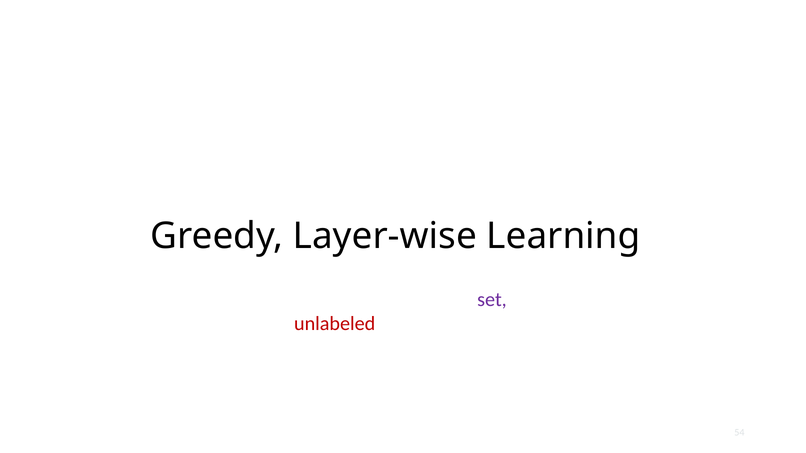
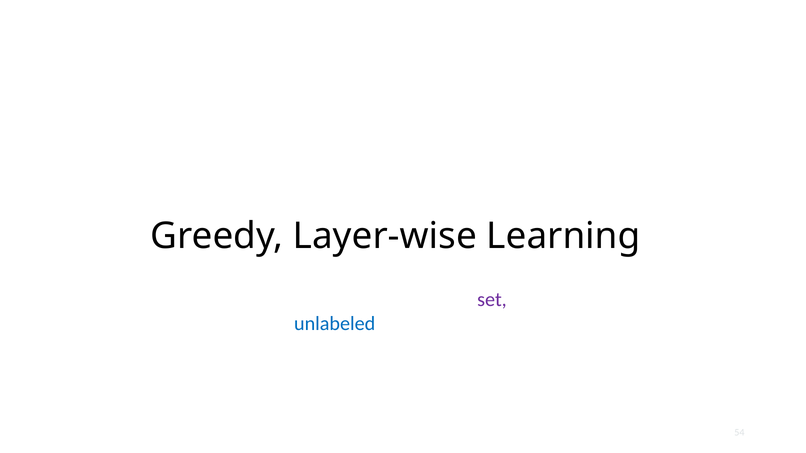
unlabeled colour: red -> blue (335, 324)
